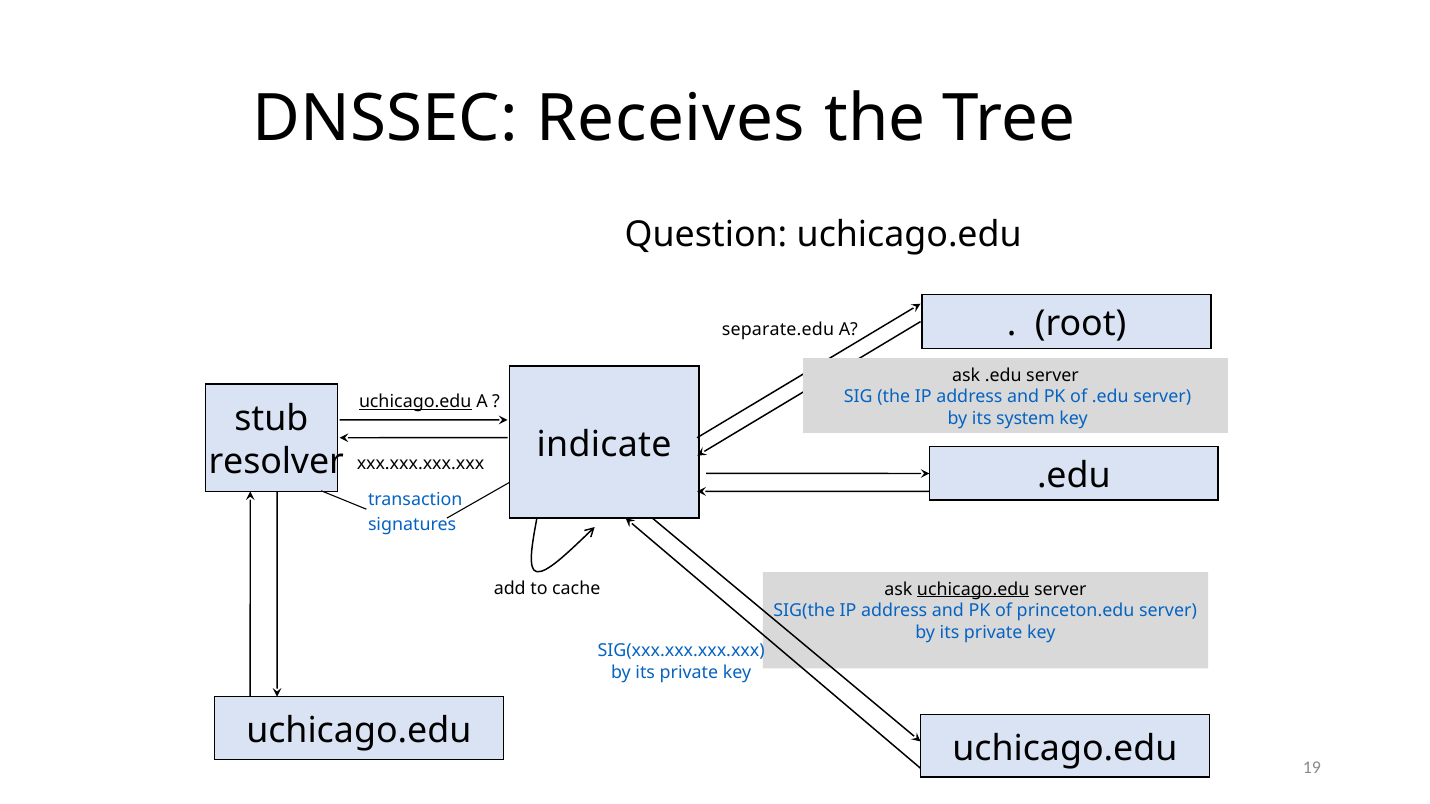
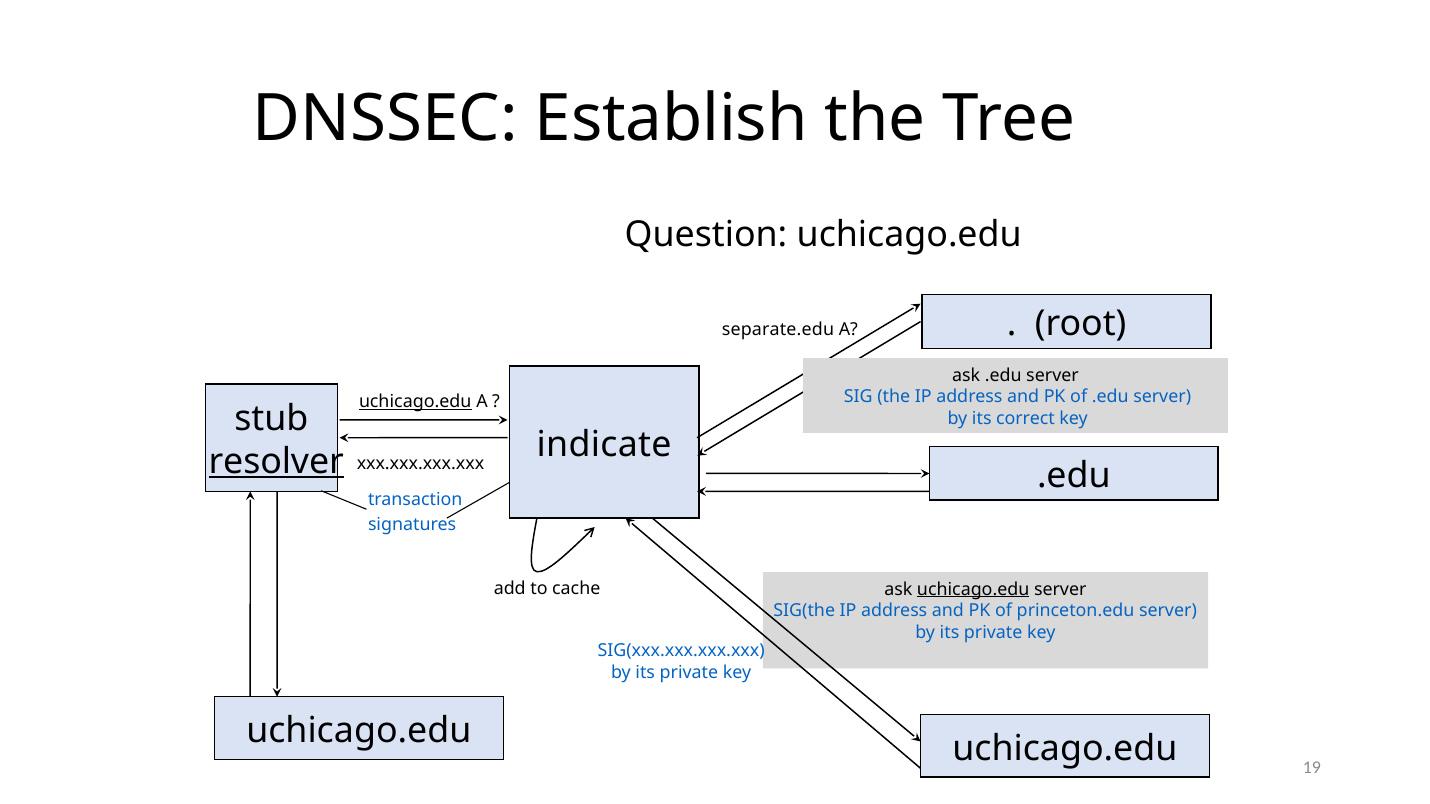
Receives: Receives -> Establish (671, 119)
system: system -> correct (1026, 418)
resolver underline: none -> present (276, 462)
